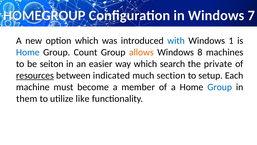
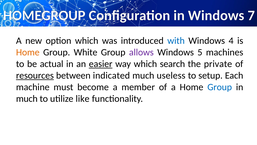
1: 1 -> 4 (231, 41)
Home colour: blue -> orange (28, 52)
Count: Count -> White (86, 52)
allows colour: orange -> purple (141, 52)
8: 8 -> 5 (200, 52)
seiton: seiton -> actual (52, 64)
easier underline: none -> present (101, 64)
section: section -> useless (171, 75)
them: them -> much (27, 98)
